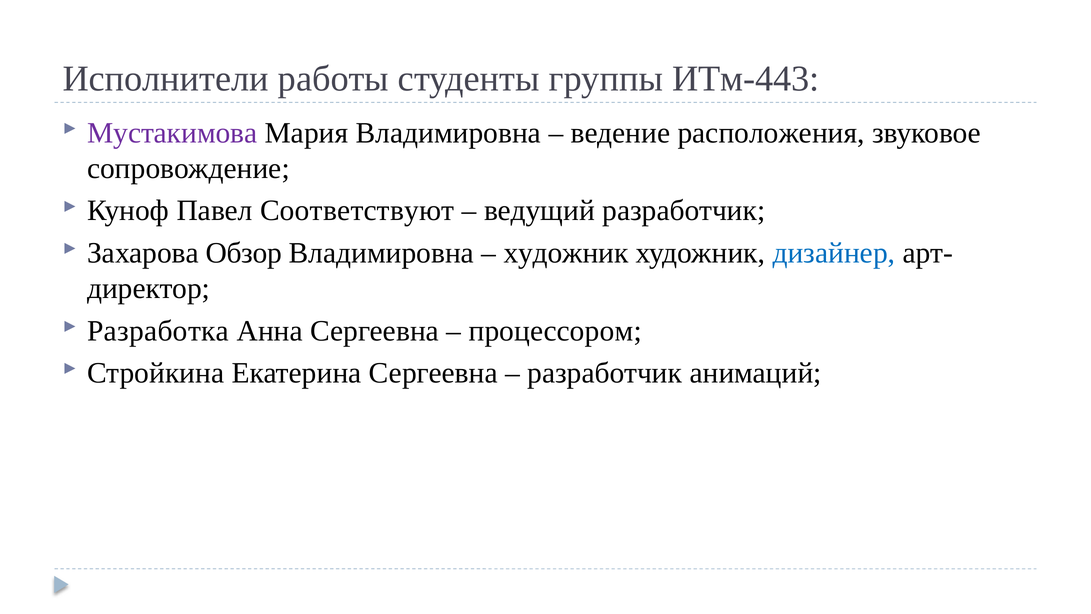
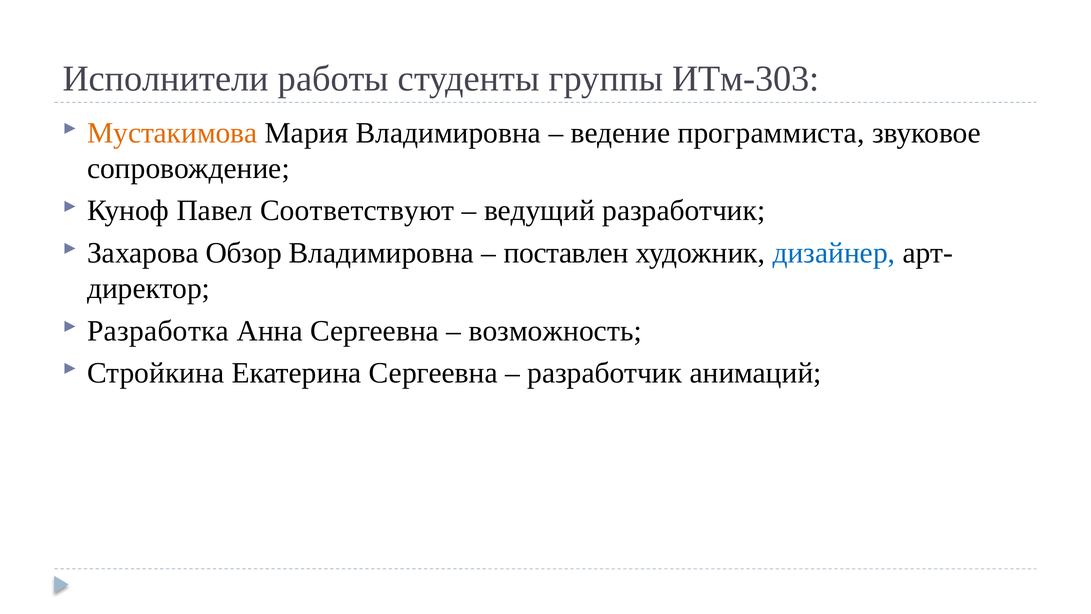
ИТм-443: ИТм-443 -> ИТм-303 (746, 79)
Мустакимова colour: purple -> orange (172, 133)
расположения: расположения -> программиста (771, 133)
художник: художник -> поставлен (566, 253)
процессором: процессором -> возможность (555, 331)
